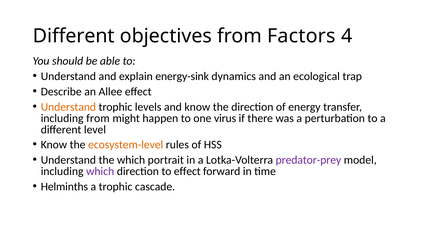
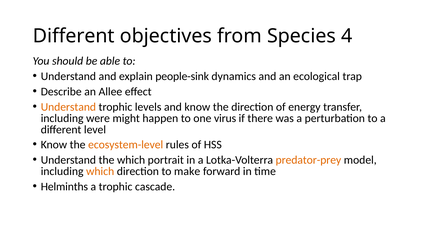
Factors: Factors -> Species (301, 36)
energy-sink: energy-sink -> people-sink (182, 77)
including from: from -> were (98, 118)
predator-prey colour: purple -> orange (308, 160)
which colour: purple -> orange (100, 172)
to effect: effect -> make (187, 172)
